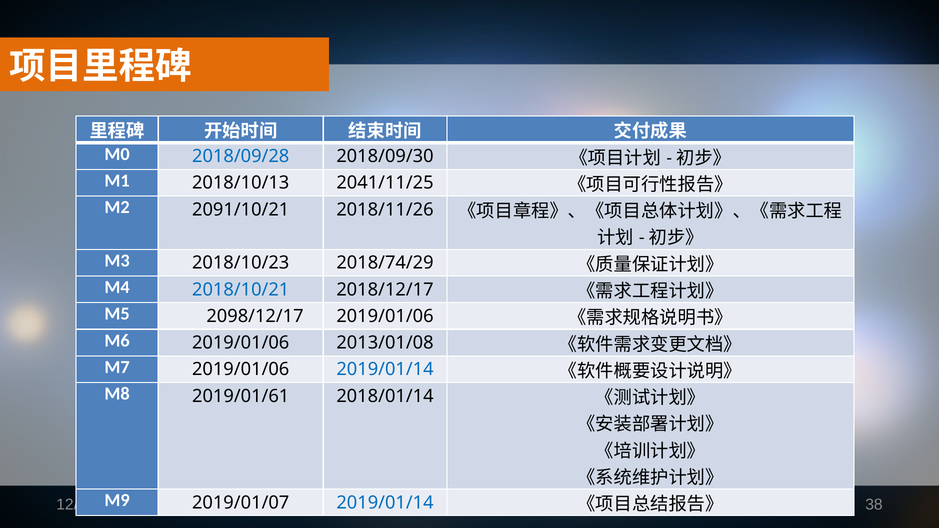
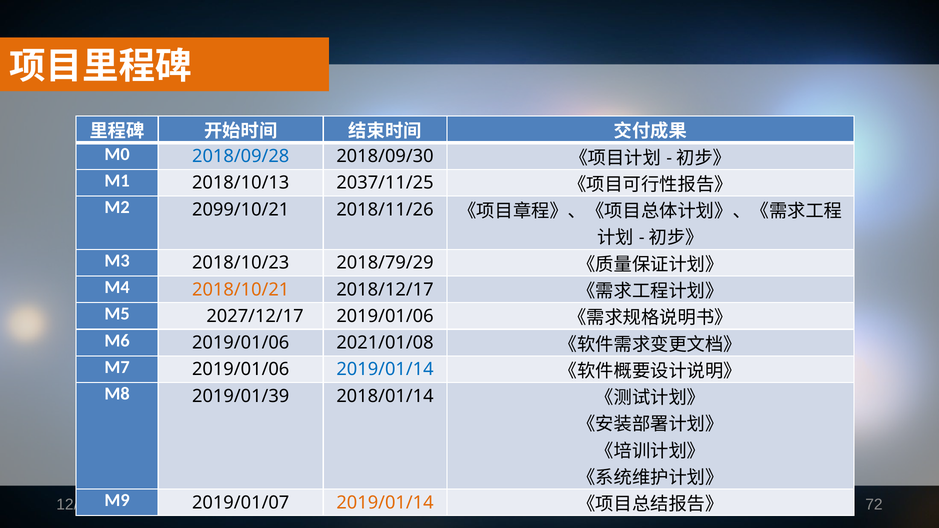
2041/11/25: 2041/11/25 -> 2037/11/25 (385, 183)
2091/10/21: 2091/10/21 -> 2099/10/21 (241, 210)
2018/74/29: 2018/74/29 -> 2018/79/29 (385, 263)
2018/10/21 colour: blue -> orange (241, 290)
2098/12/17: 2098/12/17 -> 2027/12/17 (255, 316)
2013/01/08: 2013/01/08 -> 2021/01/08 (385, 343)
2019/01/61: 2019/01/61 -> 2019/01/39 (241, 396)
2019/01/14 colour: blue -> orange (385, 503)
38: 38 -> 72 (874, 505)
